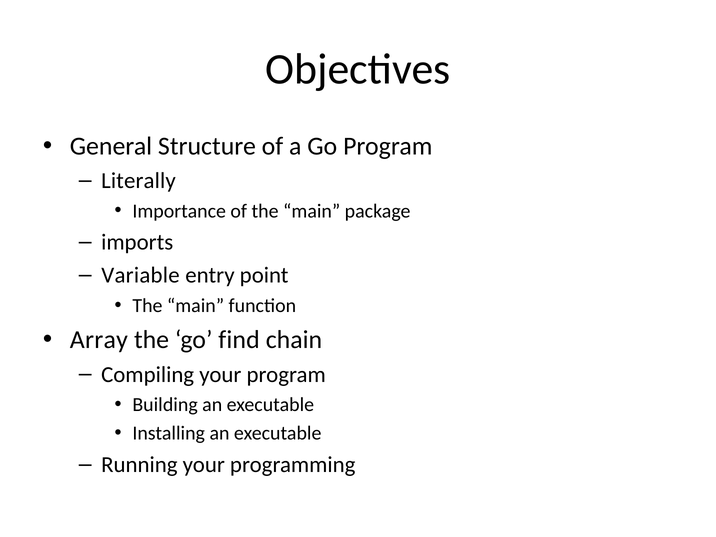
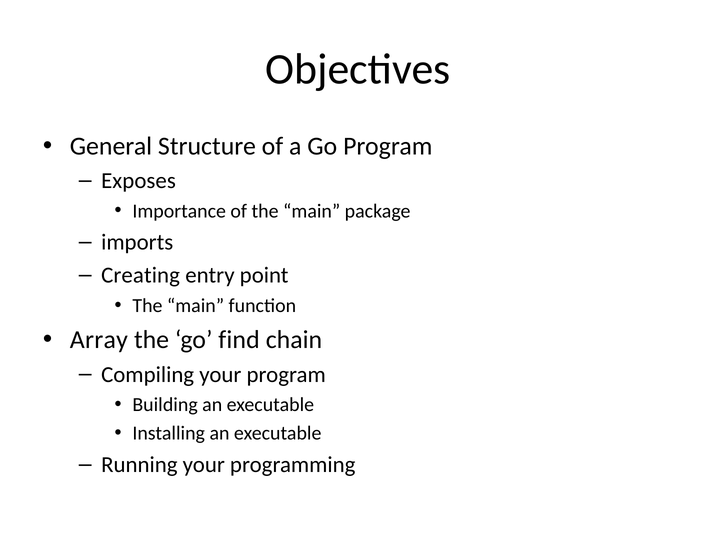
Literally: Literally -> Exposes (138, 181)
Variable: Variable -> Creating (141, 275)
